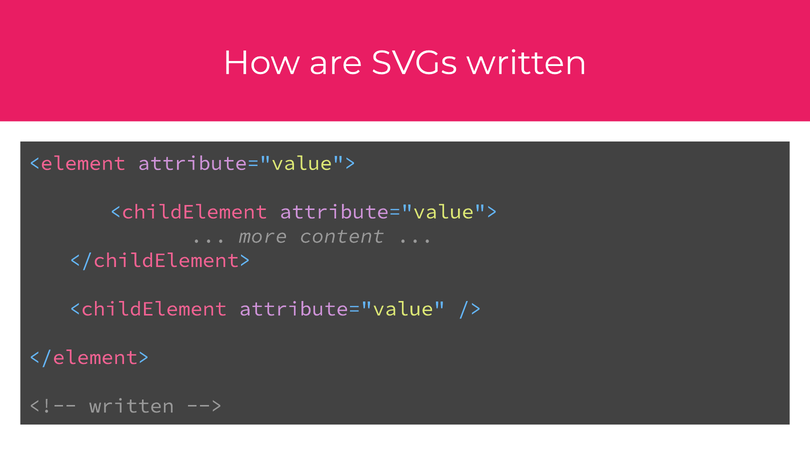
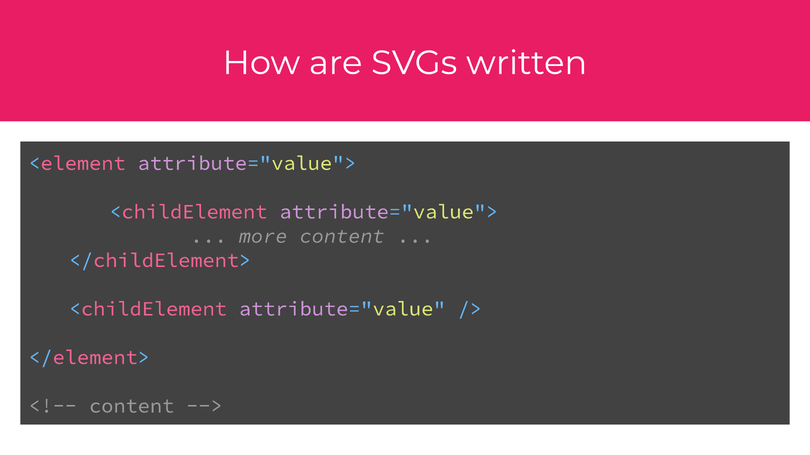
written: written -> content (132, 406)
